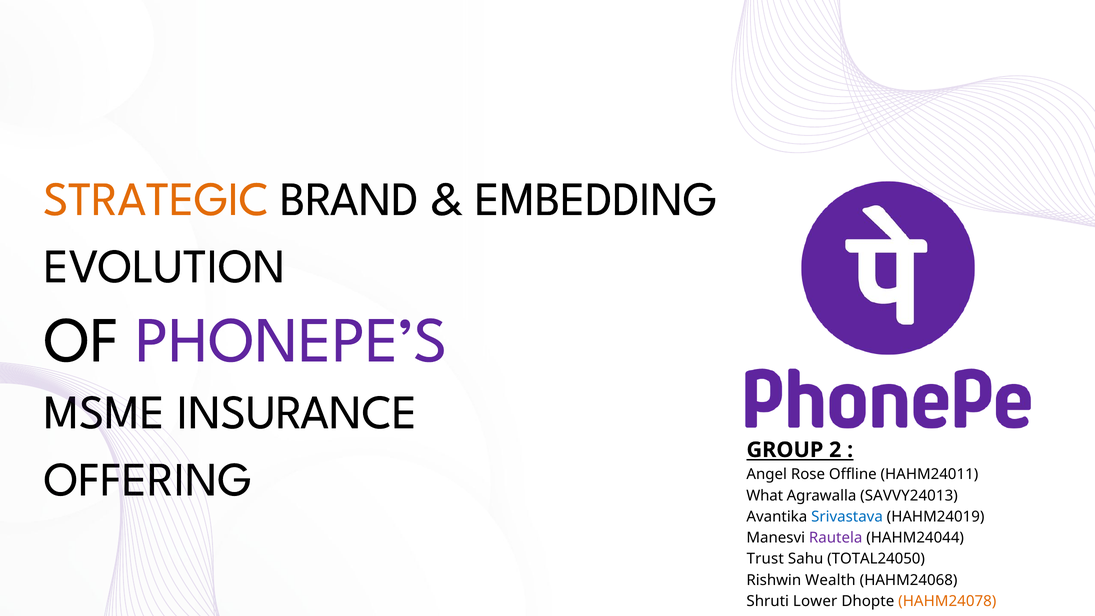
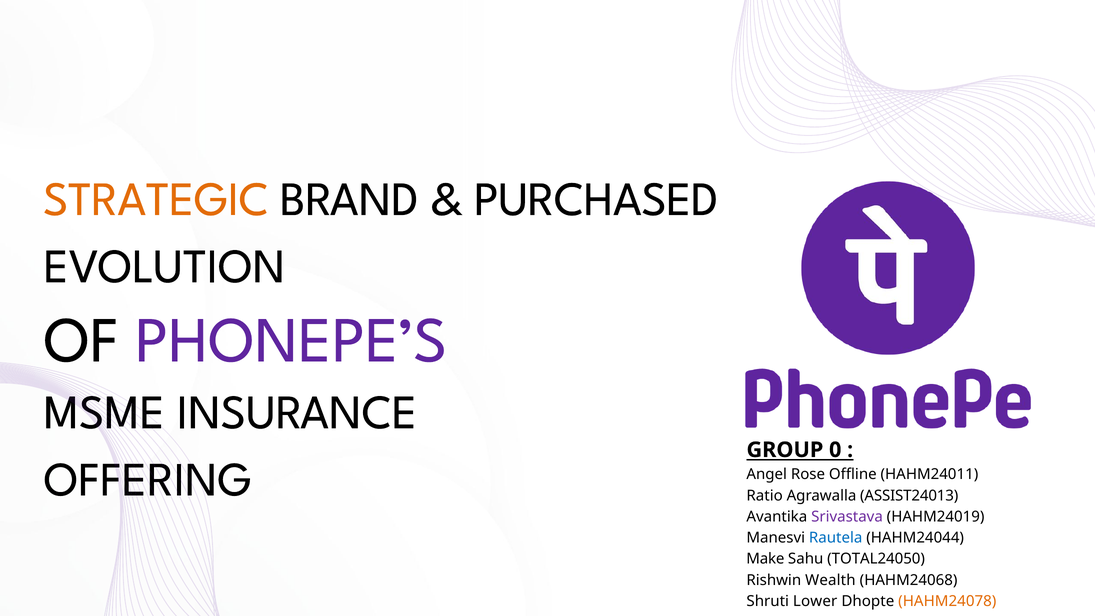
EMBEDDING: EMBEDDING -> PURCHASED (596, 199)
2: 2 -> 0 (835, 450)
What: What -> Ratio (765, 496)
SAVVY24013: SAVVY24013 -> ASSIST24013 (909, 496)
Srivastava colour: blue -> purple (847, 517)
Rautela colour: purple -> blue (836, 538)
Trust: Trust -> Make (765, 559)
